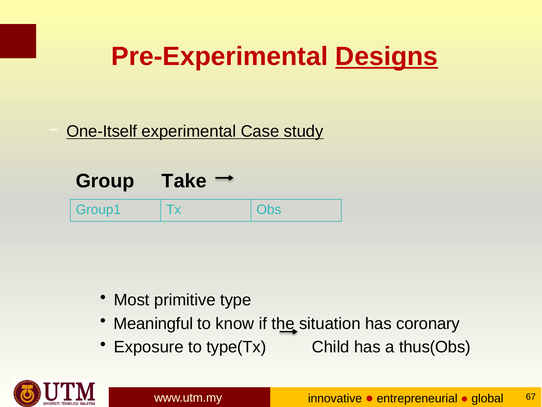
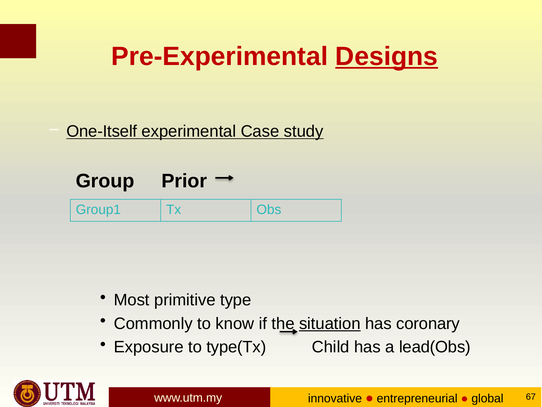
Take: Take -> Prior (184, 181)
Meaningful: Meaningful -> Commonly (153, 323)
situation underline: none -> present (330, 323)
thus(Obs: thus(Obs -> lead(Obs (435, 347)
